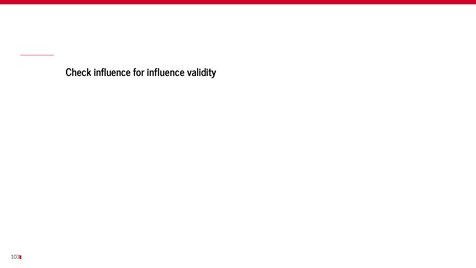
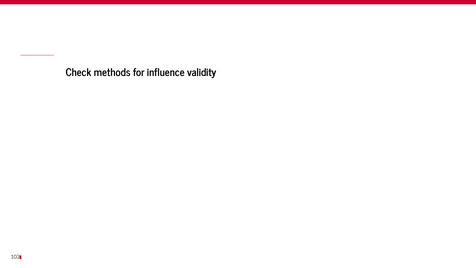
Check influence: influence -> methods (112, 73)
